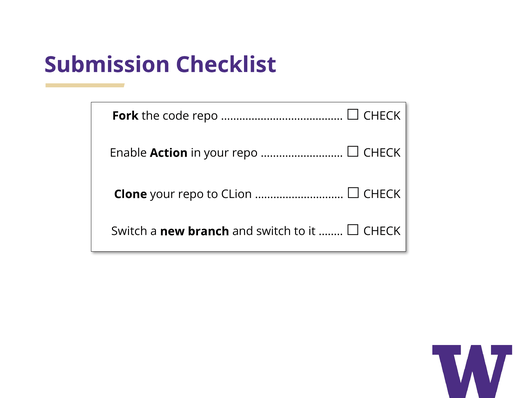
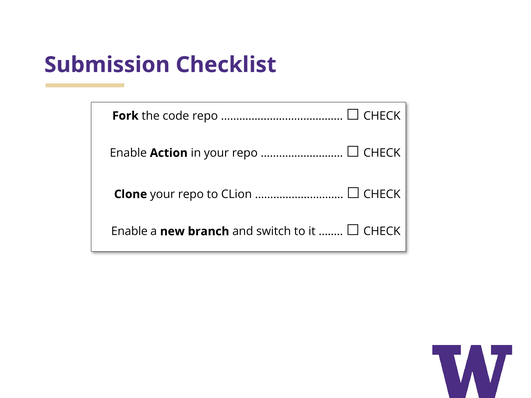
Switch: Switch -> Enable (129, 232)
